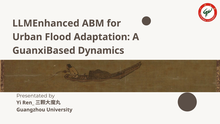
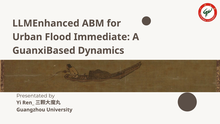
Adaptation: Adaptation -> Immediate (102, 37)
